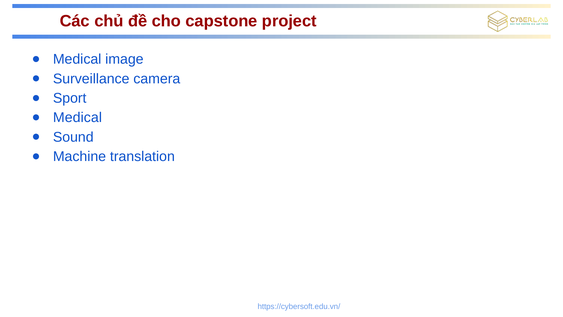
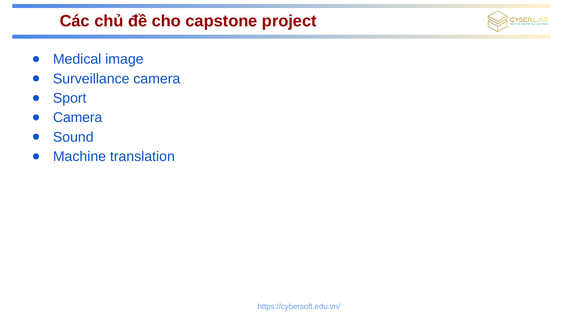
Medical: Medical -> Camera (78, 118)
